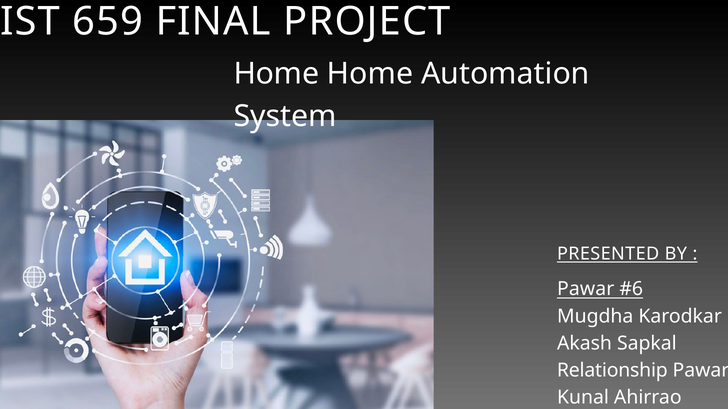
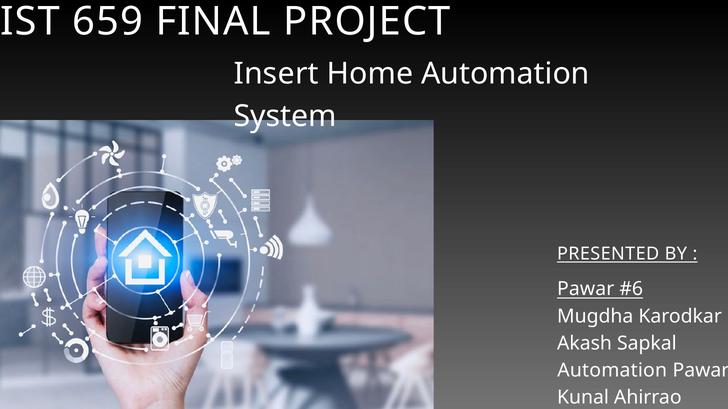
Home: Home -> Insert (276, 74)
Relationship: Relationship -> Automation (612, 371)
